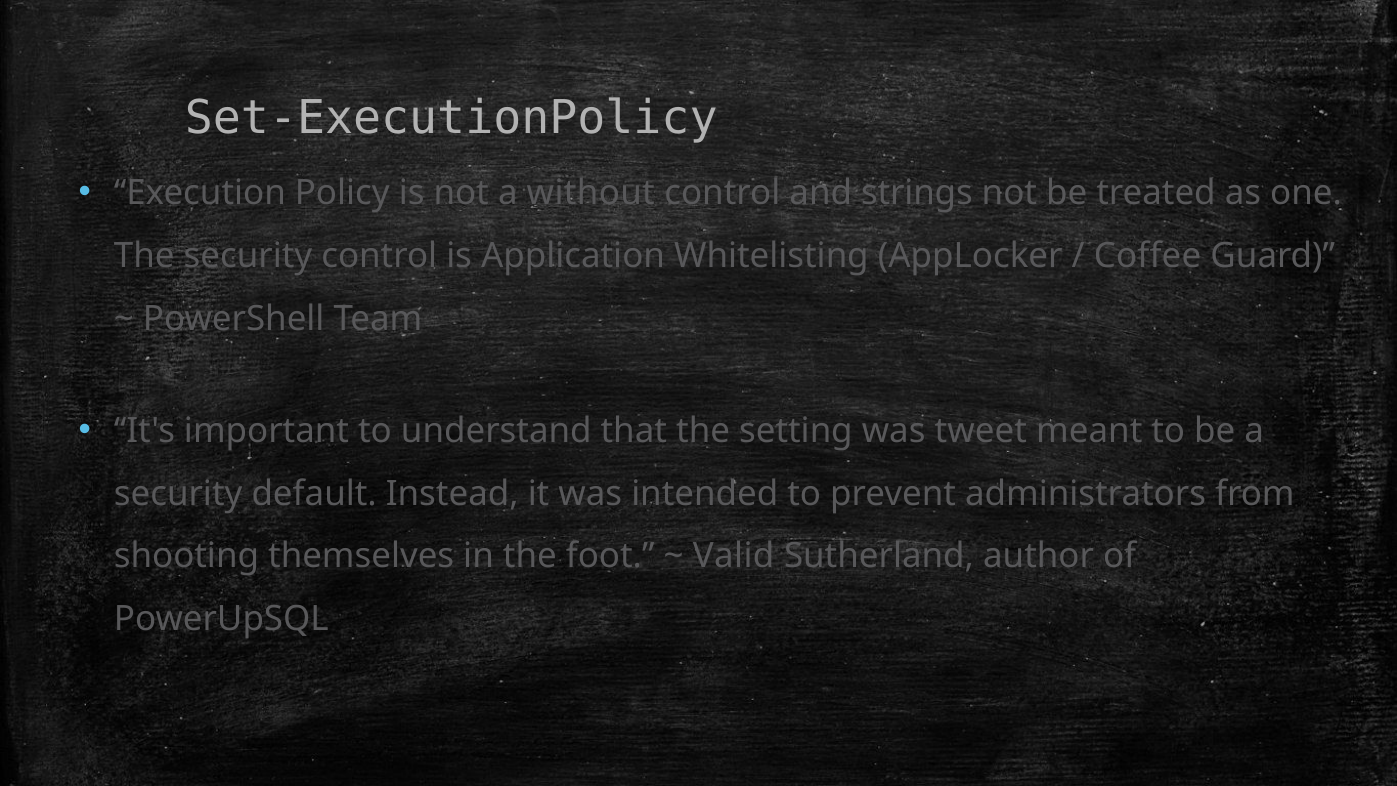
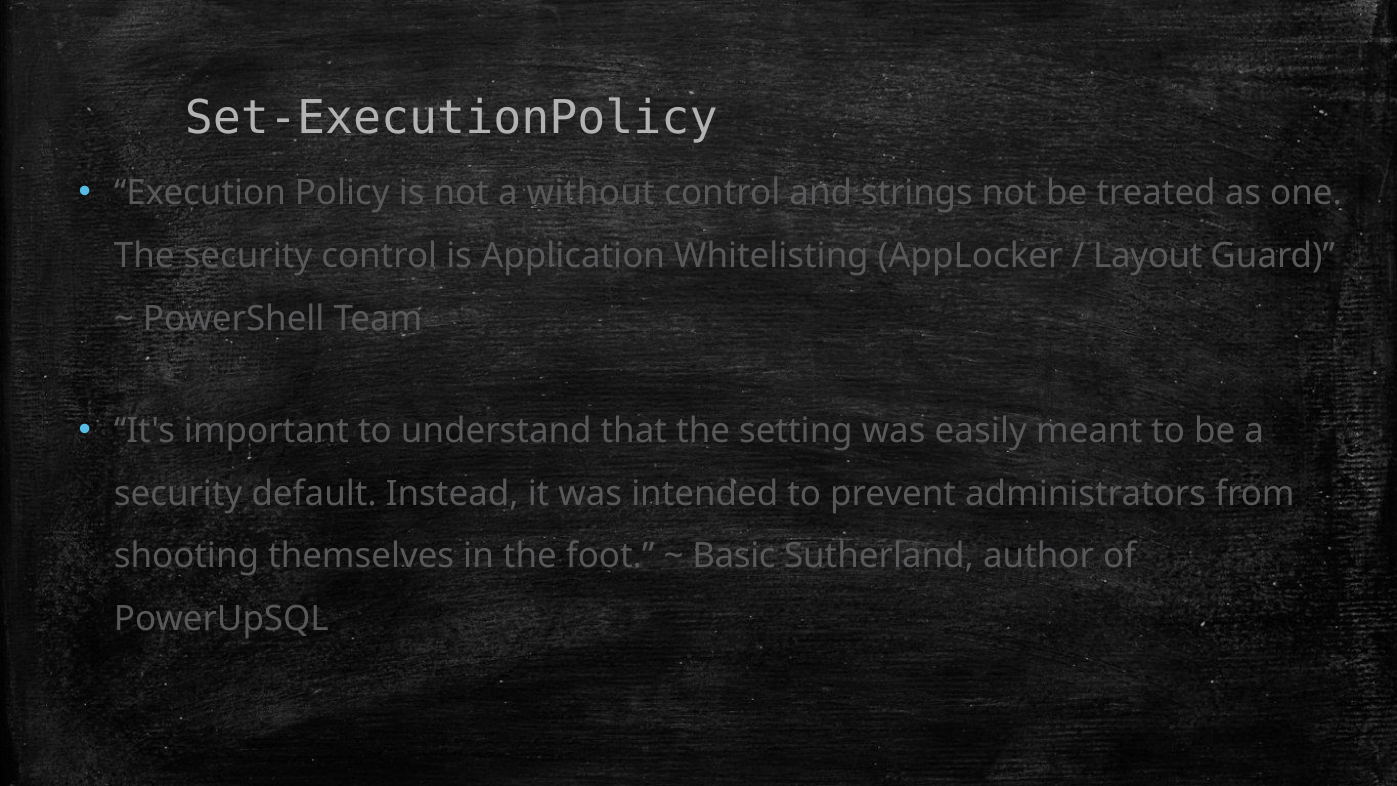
Coffee: Coffee -> Layout (1148, 256)
tweet: tweet -> easily (981, 431)
Valid: Valid -> Basic (734, 556)
